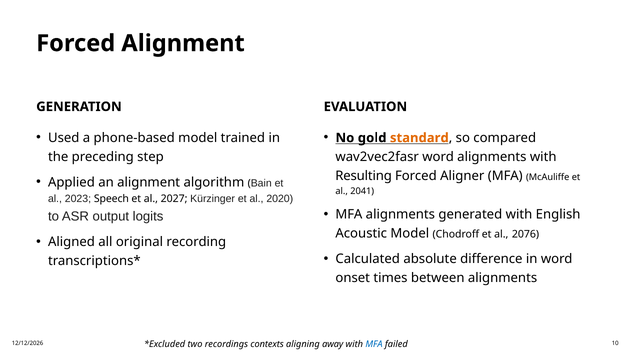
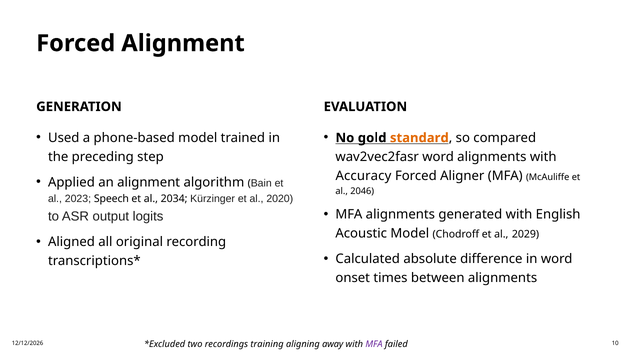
Resulting: Resulting -> Accuracy (363, 175)
2041: 2041 -> 2046 (362, 191)
2027: 2027 -> 2034 (174, 199)
2076: 2076 -> 2029 (525, 234)
contexts: contexts -> training (267, 343)
MFA colour: blue -> purple (374, 343)
